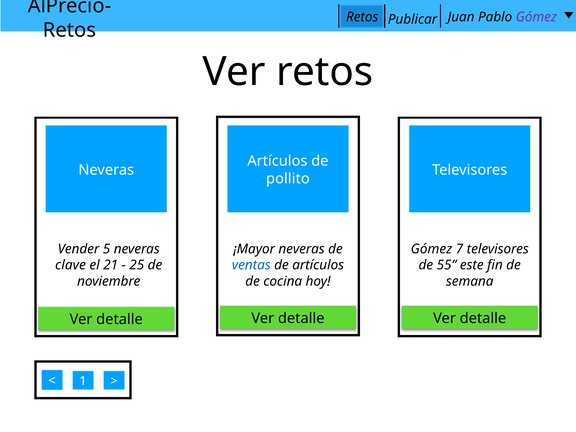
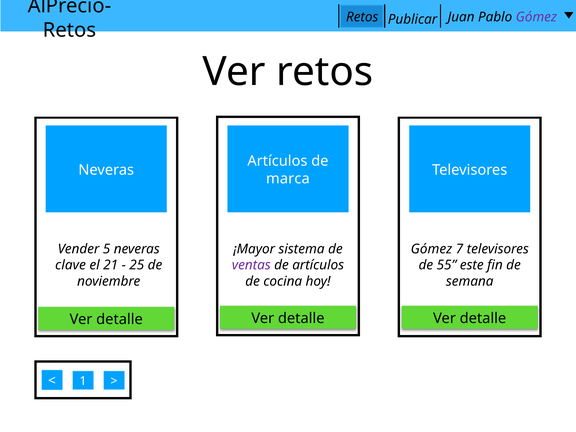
pollito: pollito -> marca (288, 179)
¡Mayor neveras: neveras -> sistema (302, 249)
ventas colour: blue -> purple (251, 265)
